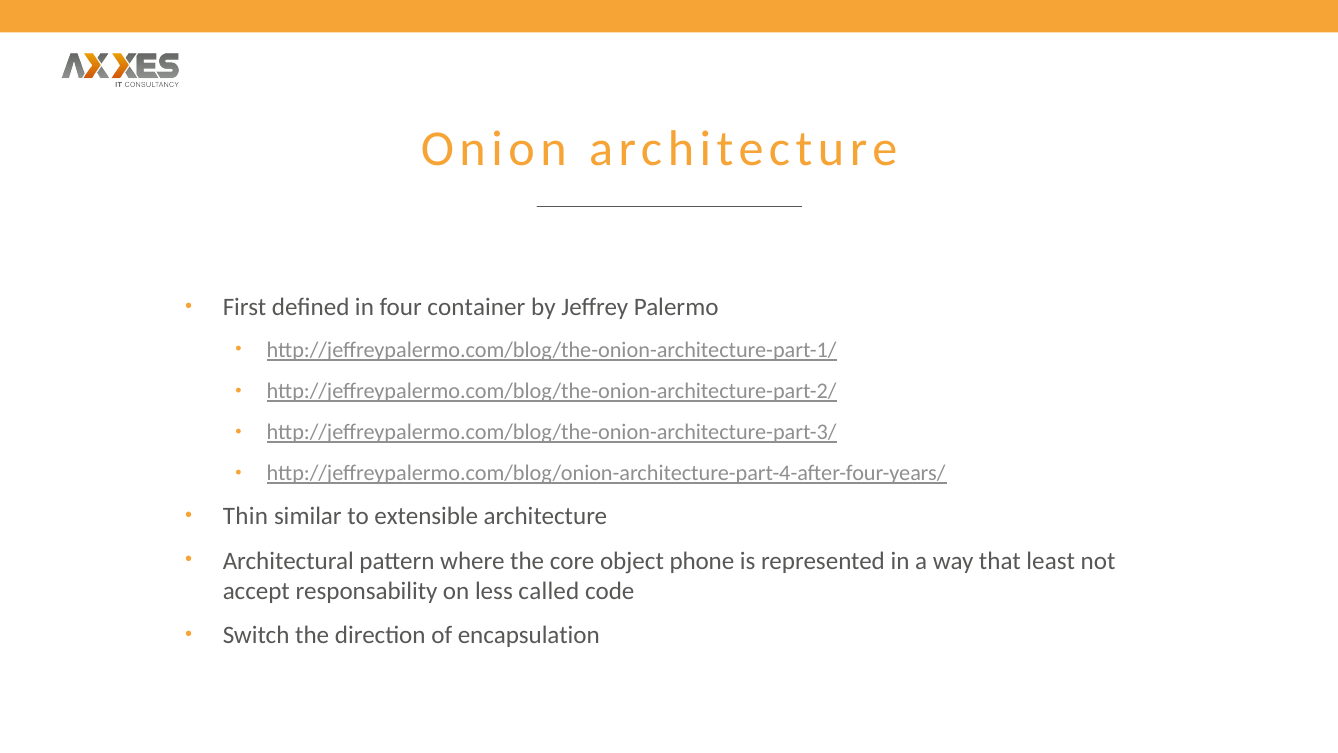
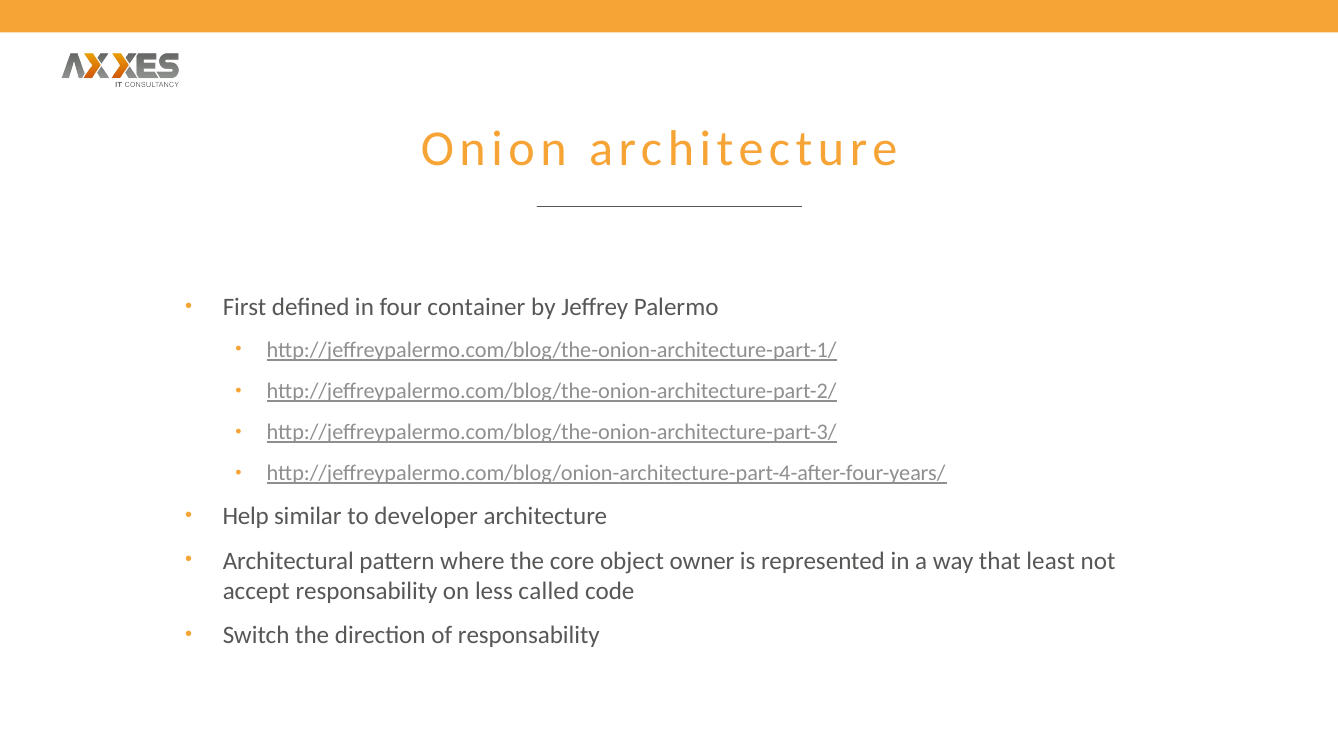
Thin: Thin -> Help (246, 516)
extensible: extensible -> developer (426, 516)
phone: phone -> owner (702, 560)
of encapsulation: encapsulation -> responsability (529, 635)
